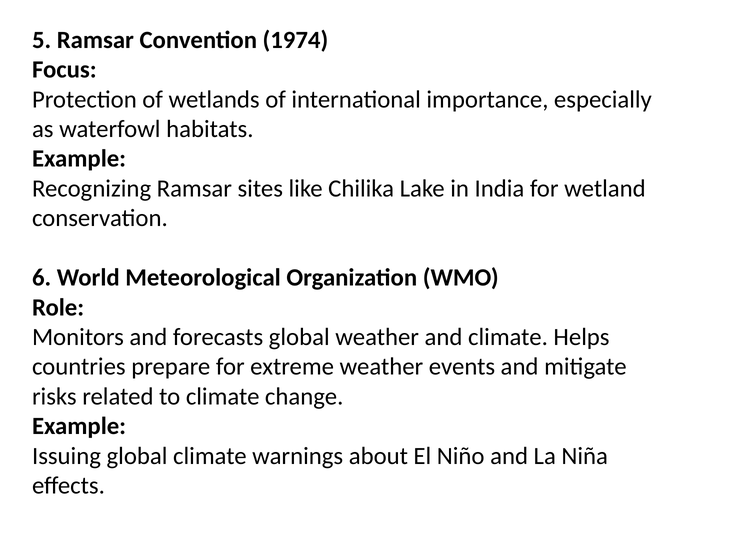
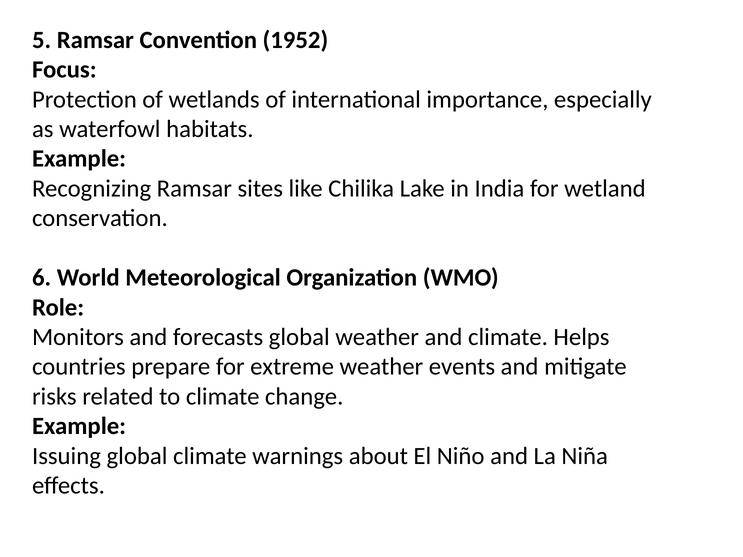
1974: 1974 -> 1952 (295, 40)
